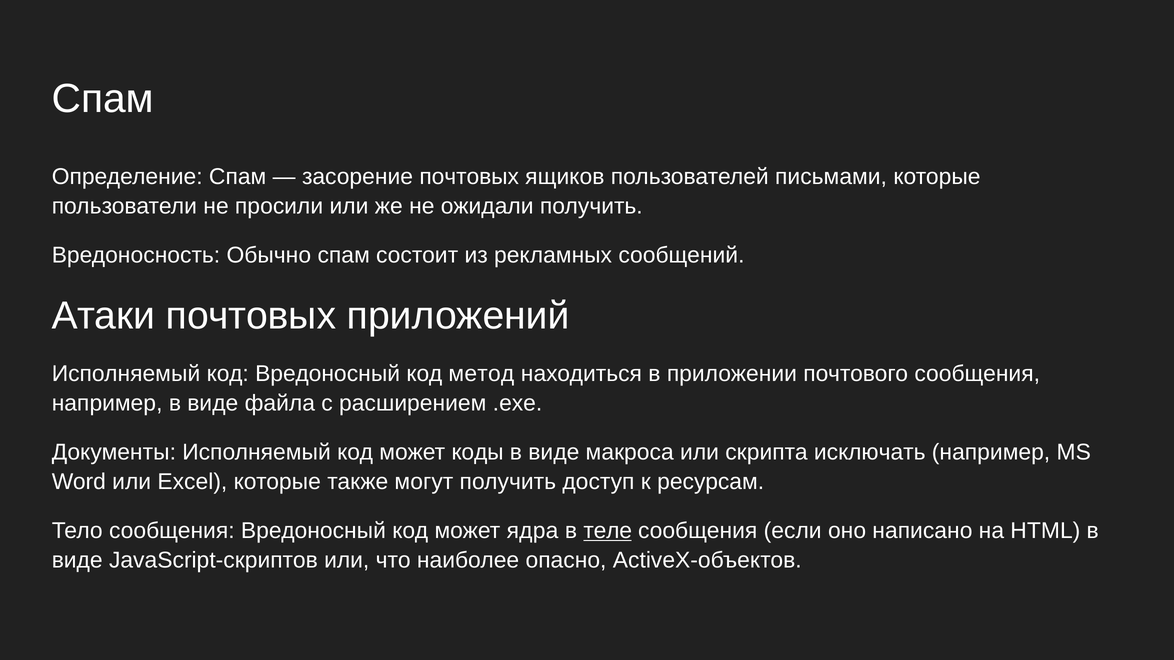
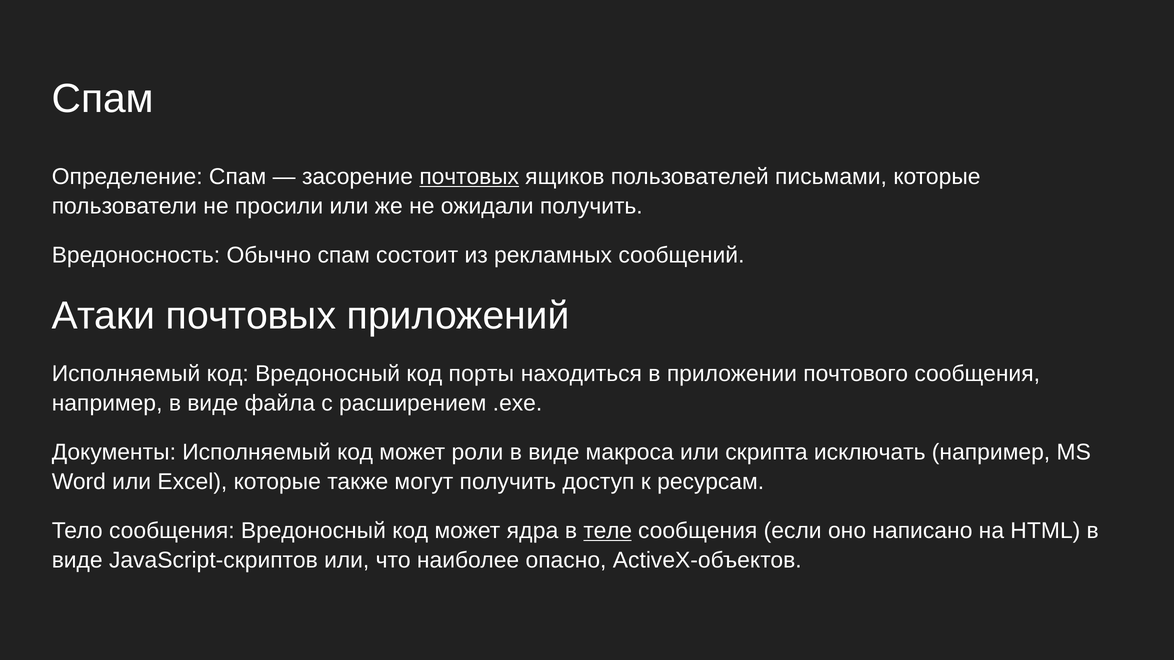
почтовых underline: none -> present (469, 177)
метод: метод -> порты (481, 374)
коды: коды -> роли (477, 453)
